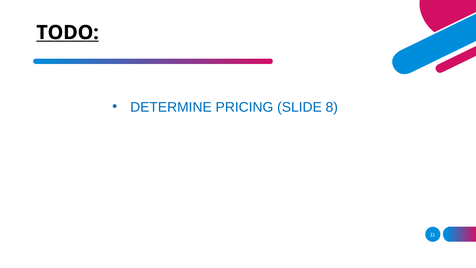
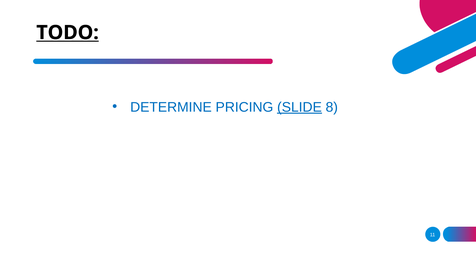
SLIDE underline: none -> present (300, 107)
